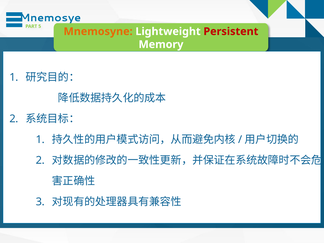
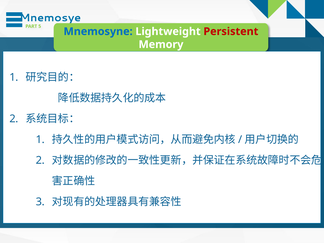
Mnemosyne colour: orange -> blue (98, 31)
